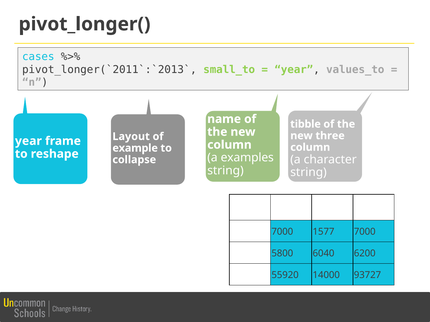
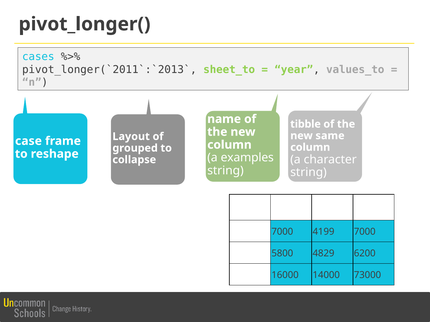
small_to: small_to -> sheet_to (229, 70)
three: three -> same (330, 136)
year: year -> case (28, 141)
example: example -> grouped (135, 148)
1577: 1577 -> 4199 (324, 232)
6040: 6040 -> 4829 (324, 254)
55920: 55920 -> 16000 (285, 275)
93727: 93727 -> 73000 (367, 275)
